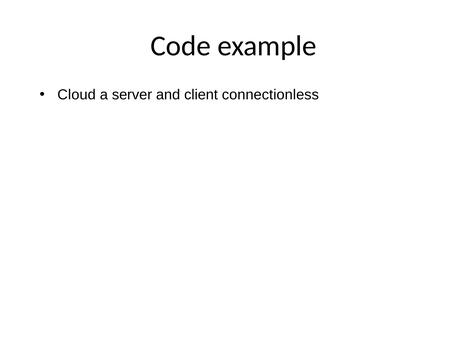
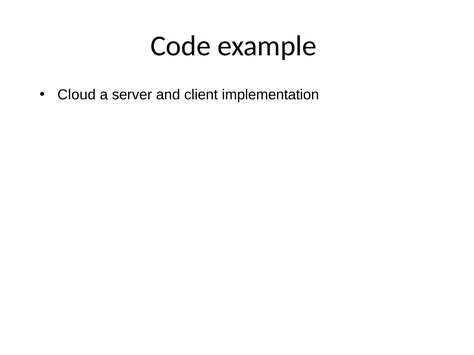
connectionless: connectionless -> implementation (270, 95)
